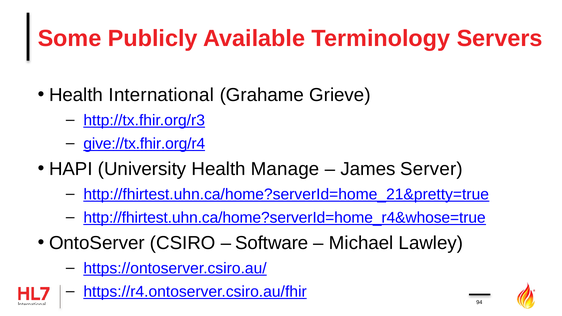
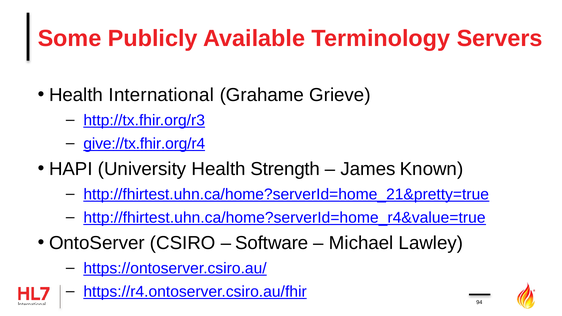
Manage: Manage -> Strength (285, 169)
Server: Server -> Known (432, 169)
http://fhirtest.uhn.ca/home?serverId=home_r4&whose=true: http://fhirtest.uhn.ca/home?serverId=home_r4&whose=true -> http://fhirtest.uhn.ca/home?serverId=home_r4&value=true (284, 218)
